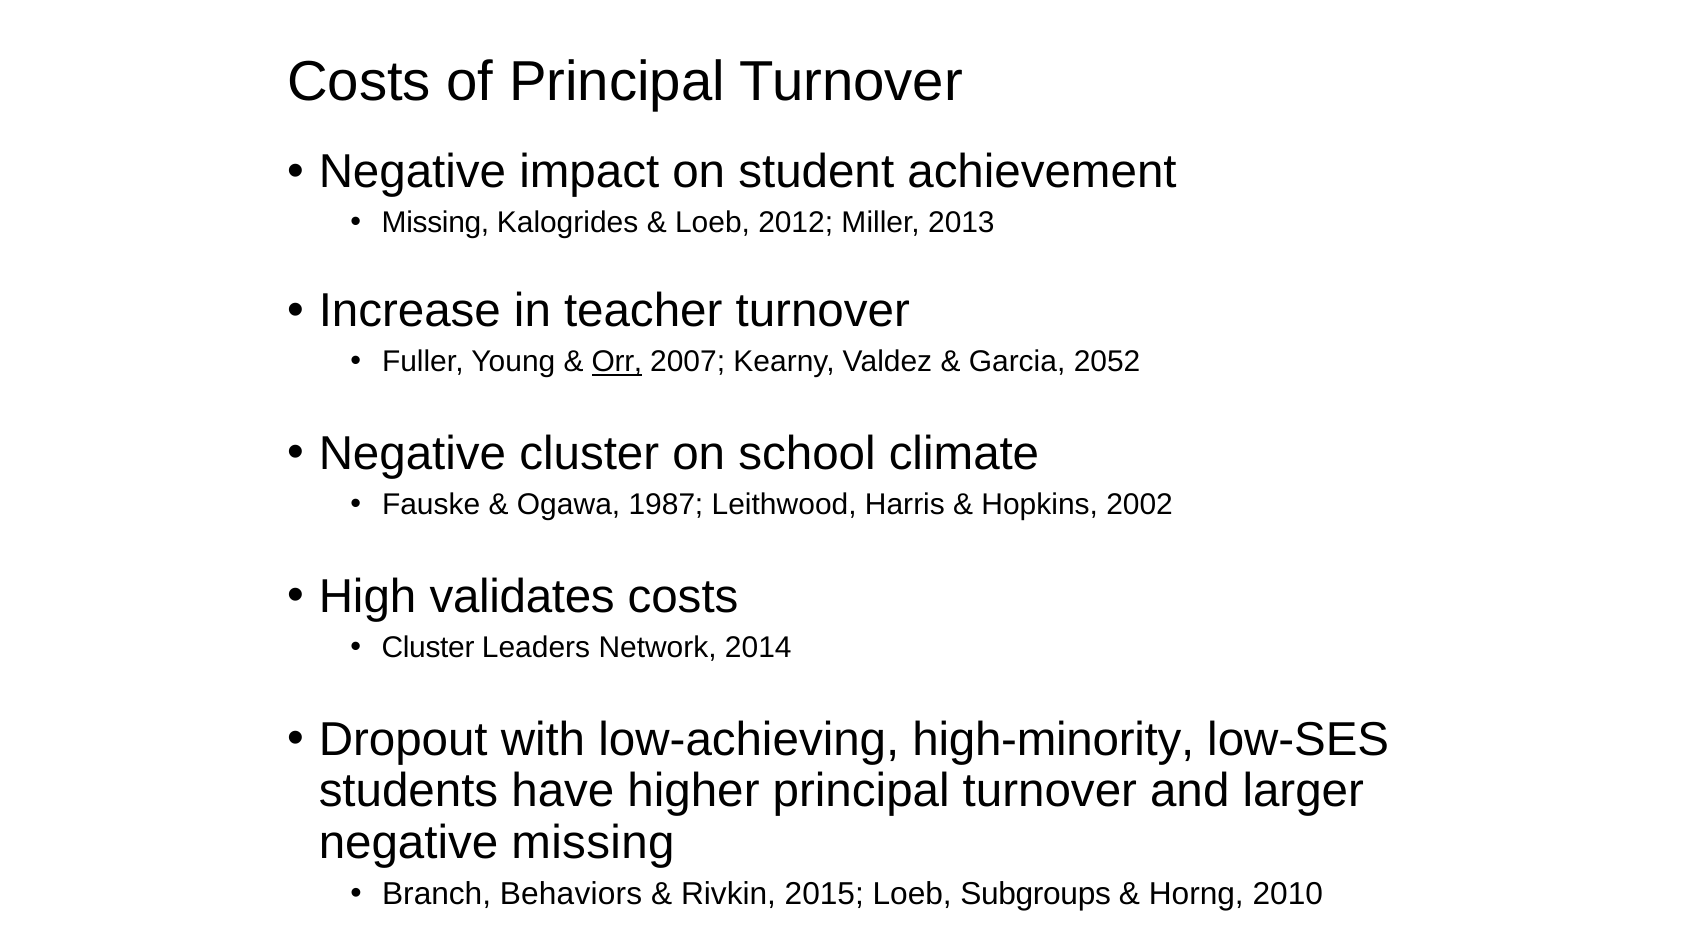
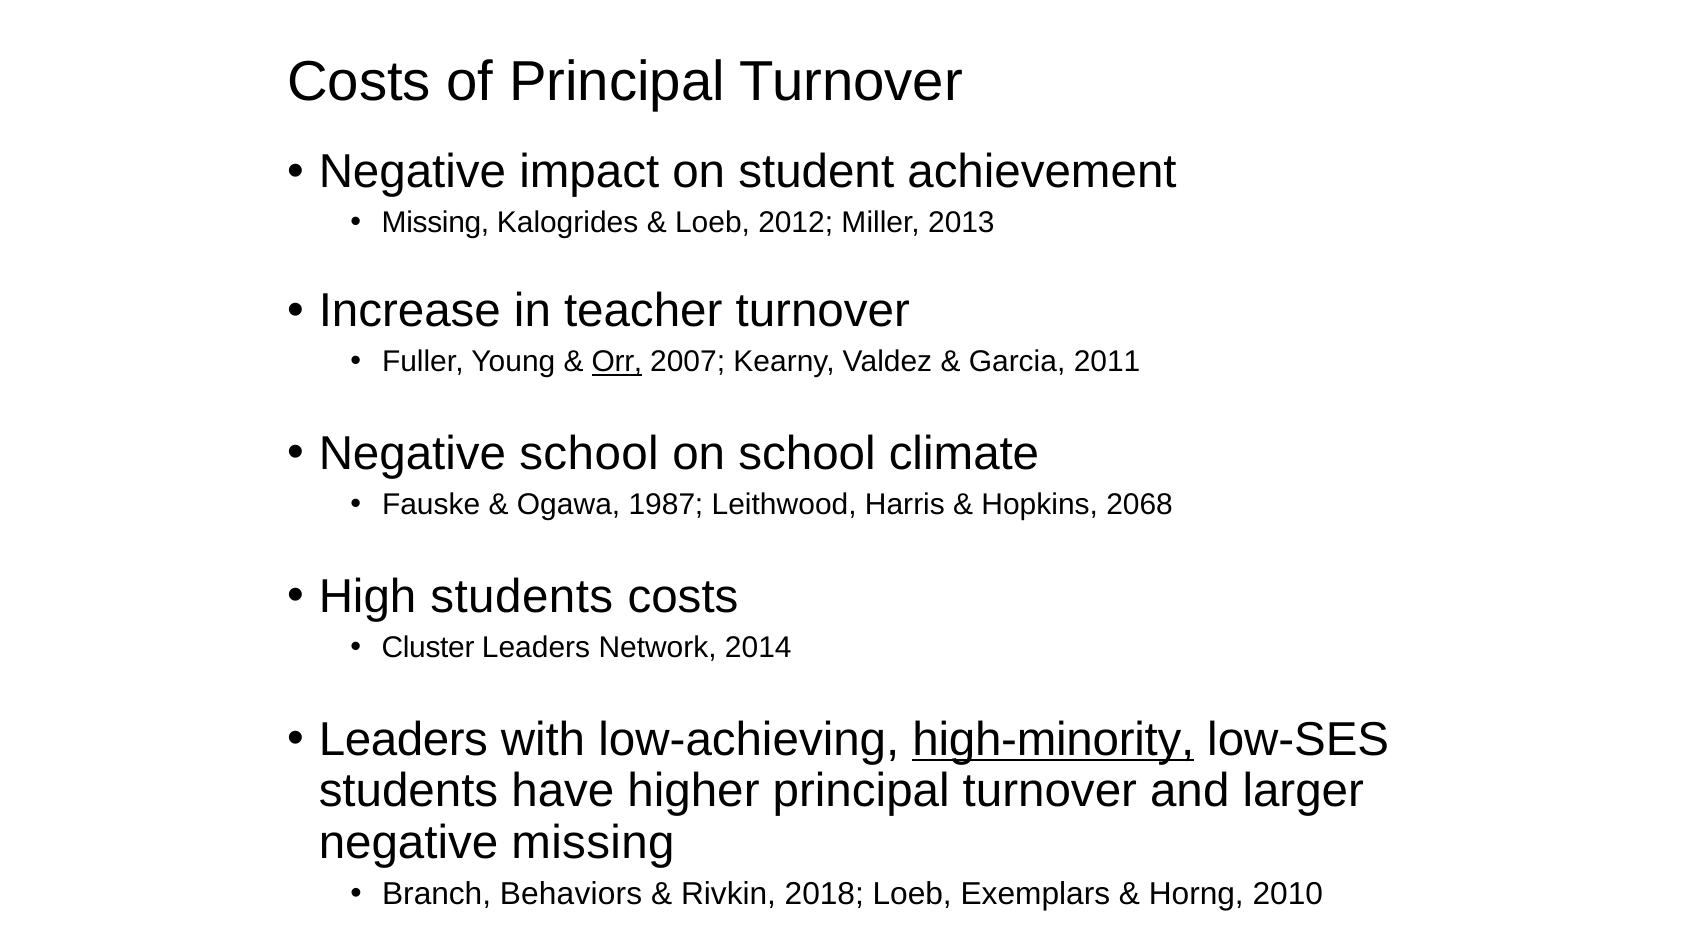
2052: 2052 -> 2011 (1107, 362)
Negative cluster: cluster -> school (589, 454)
2002: 2002 -> 2068 (1140, 505)
High validates: validates -> students (522, 597)
Dropout: Dropout -> Leaders (403, 740)
high-minority underline: none -> present (1053, 740)
2015: 2015 -> 2018 (824, 894)
Subgroups: Subgroups -> Exemplars (1035, 894)
